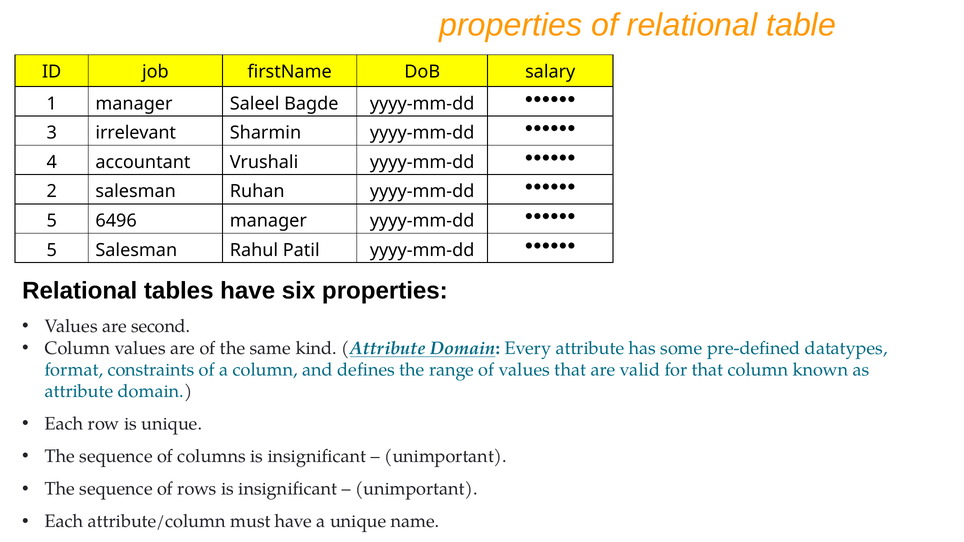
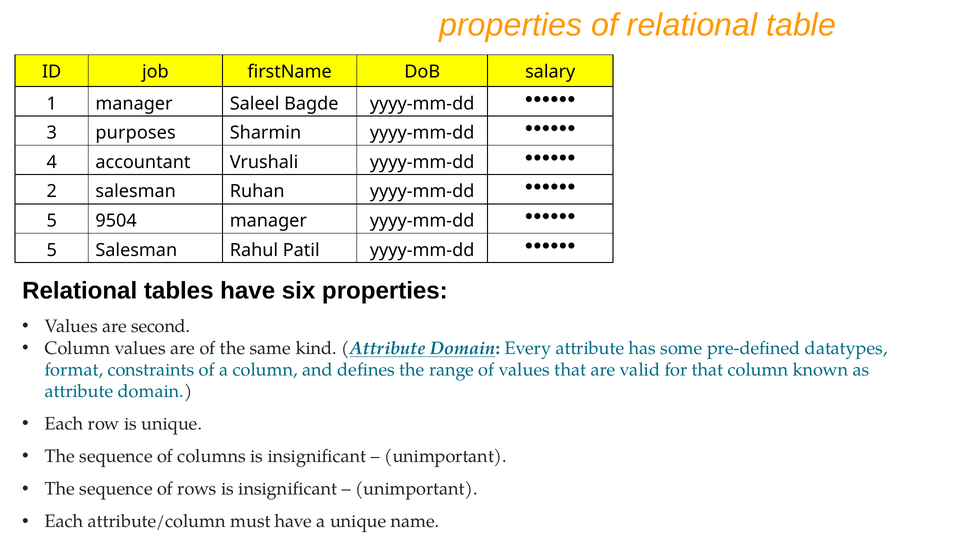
irrelevant: irrelevant -> purposes (136, 133)
6496: 6496 -> 9504 (116, 221)
